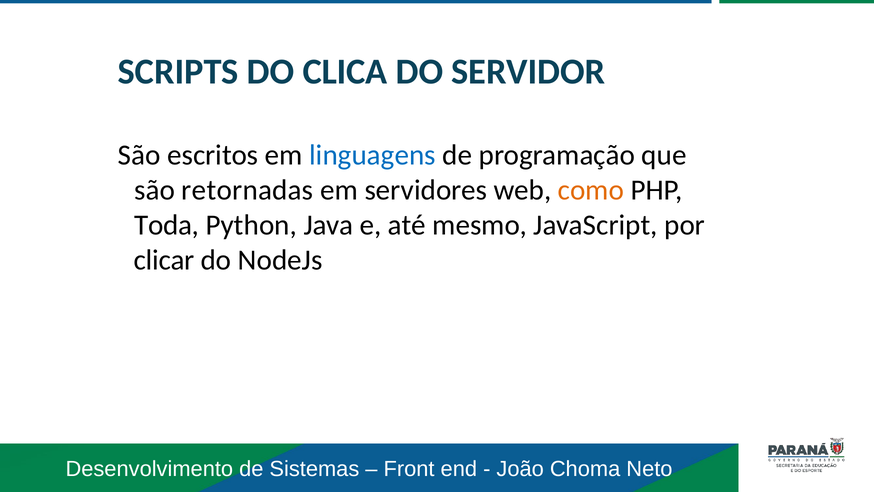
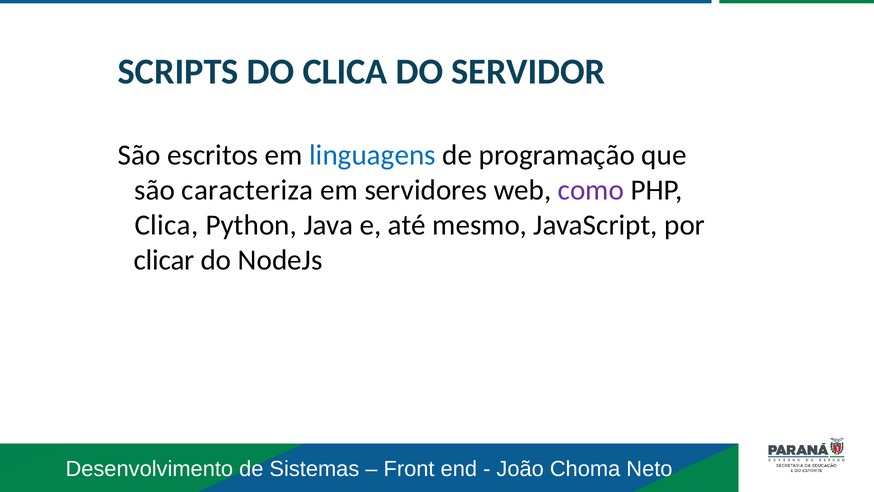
retornadas: retornadas -> caracteriza (247, 190)
como colour: orange -> purple (591, 190)
Toda: Toda -> Clica (166, 225)
